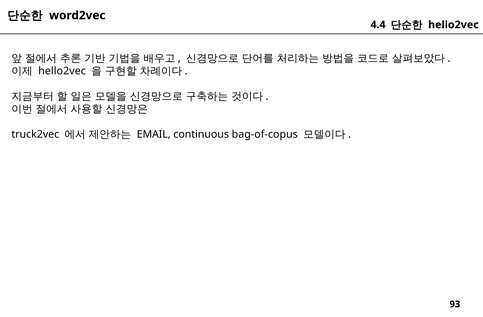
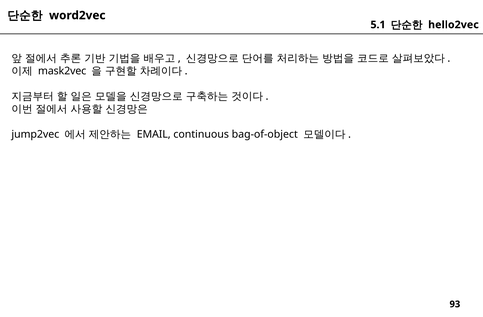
4.4: 4.4 -> 5.1 (378, 25)
hello2vec: hello2vec -> mask2vec (62, 71)
truck2vec: truck2vec -> jump2vec (35, 135)
bag-of-copus: bag-of-copus -> bag-of-object (265, 135)
